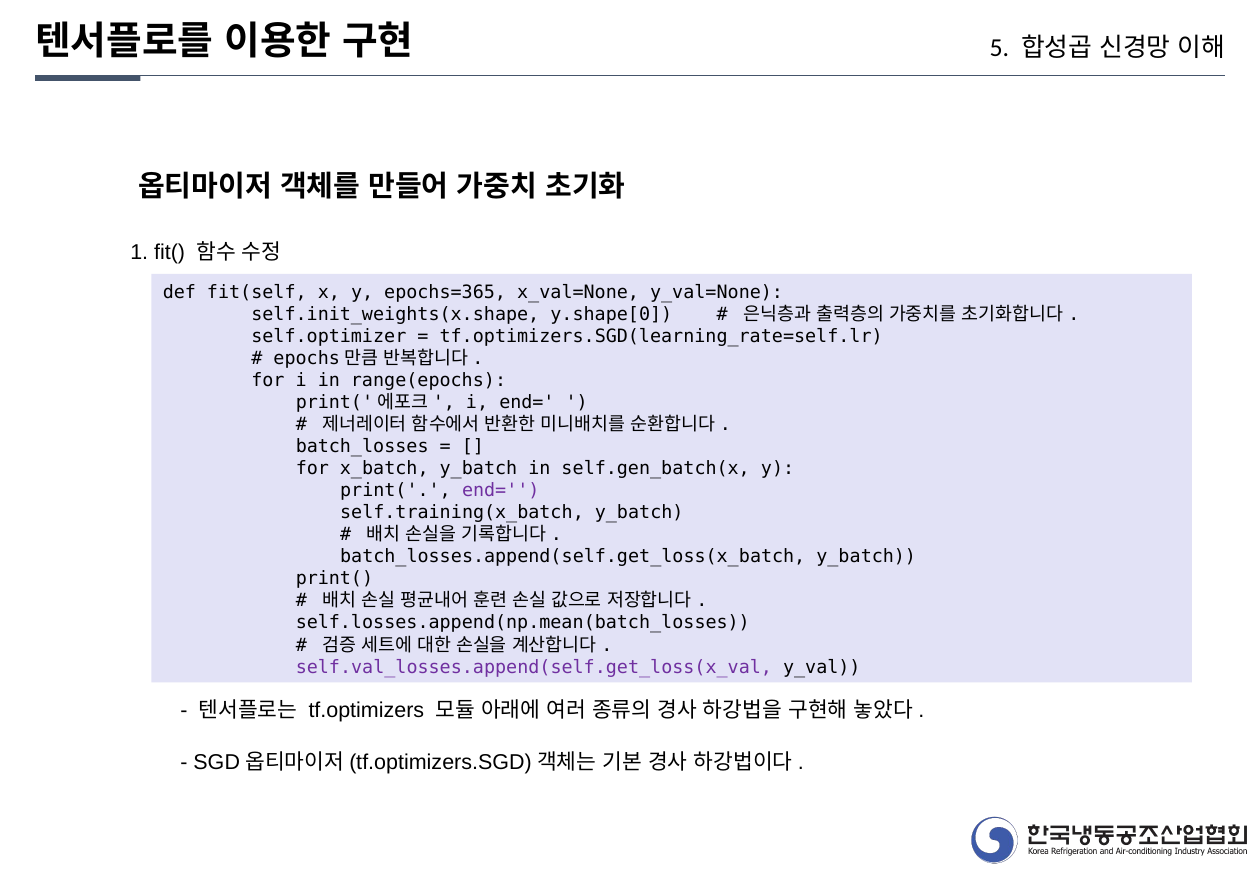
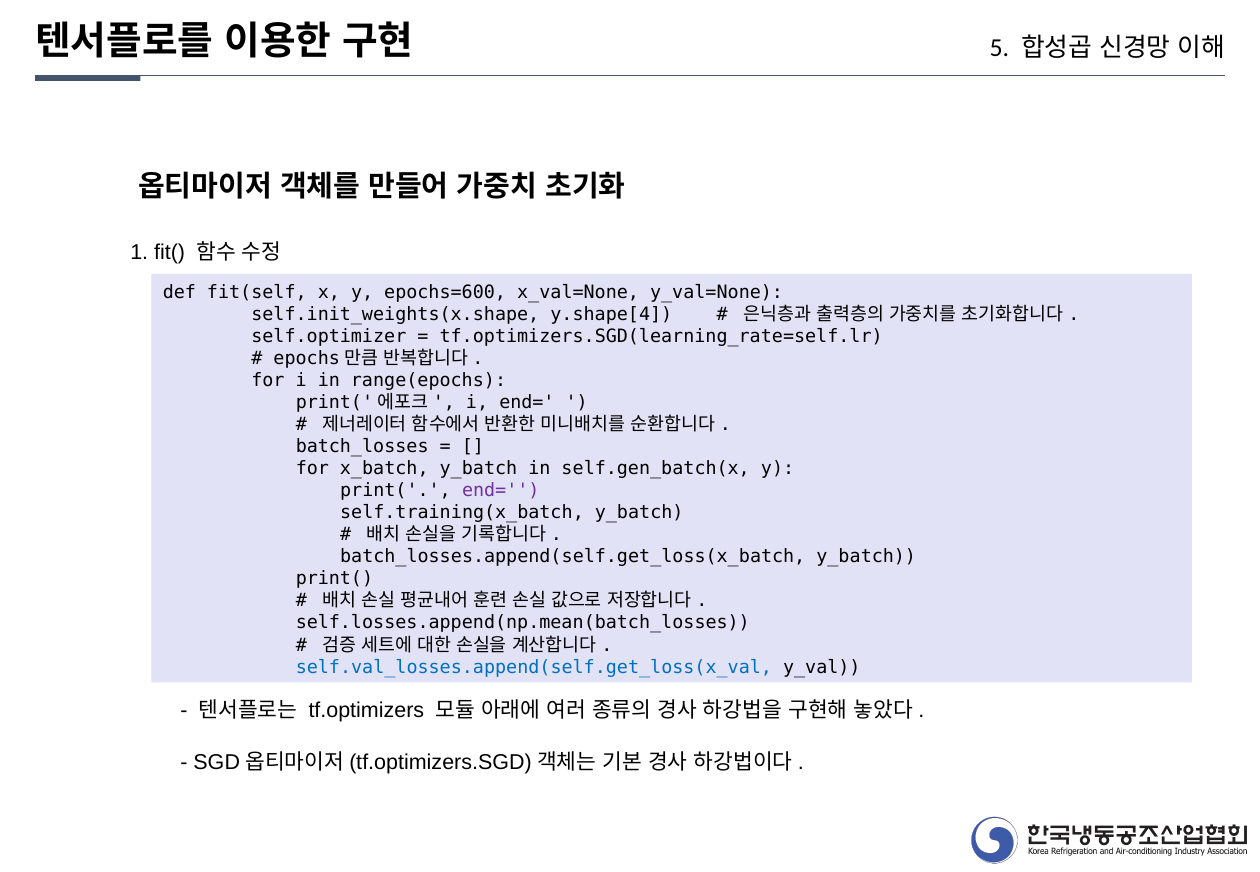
epochs=365: epochs=365 -> epochs=600 (445, 292)
y.shape[0: y.shape[0 -> y.shape[4 (611, 314)
self.val_losses.append(self.get_loss(x_val colour: purple -> blue (534, 667)
